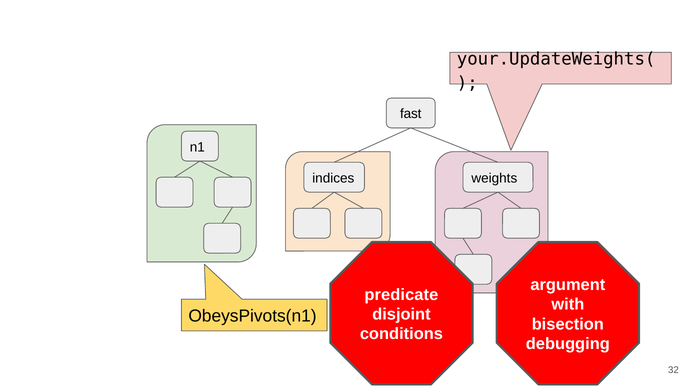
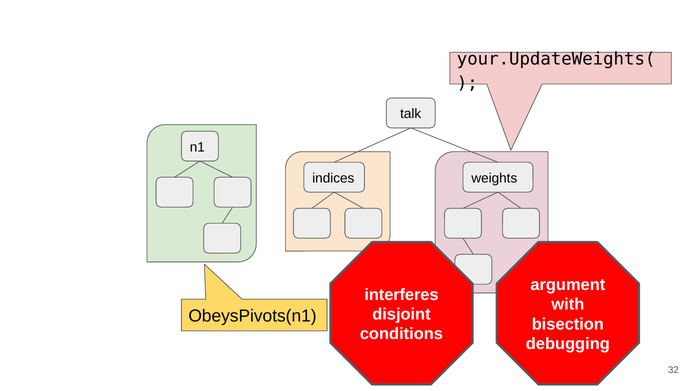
fast: fast -> talk (411, 114)
predicate: predicate -> interferes (401, 295)
